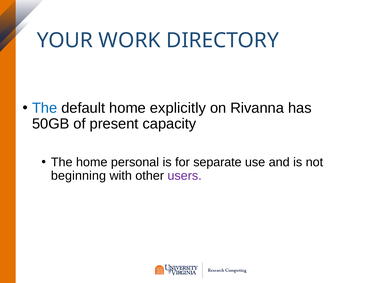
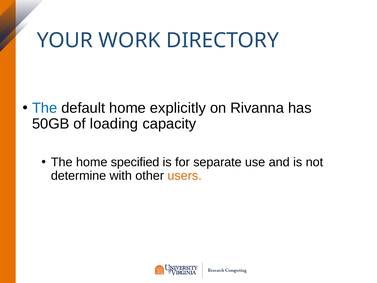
present: present -> loading (114, 124)
personal: personal -> specified (135, 162)
beginning: beginning -> determine (79, 176)
users colour: purple -> orange (185, 176)
